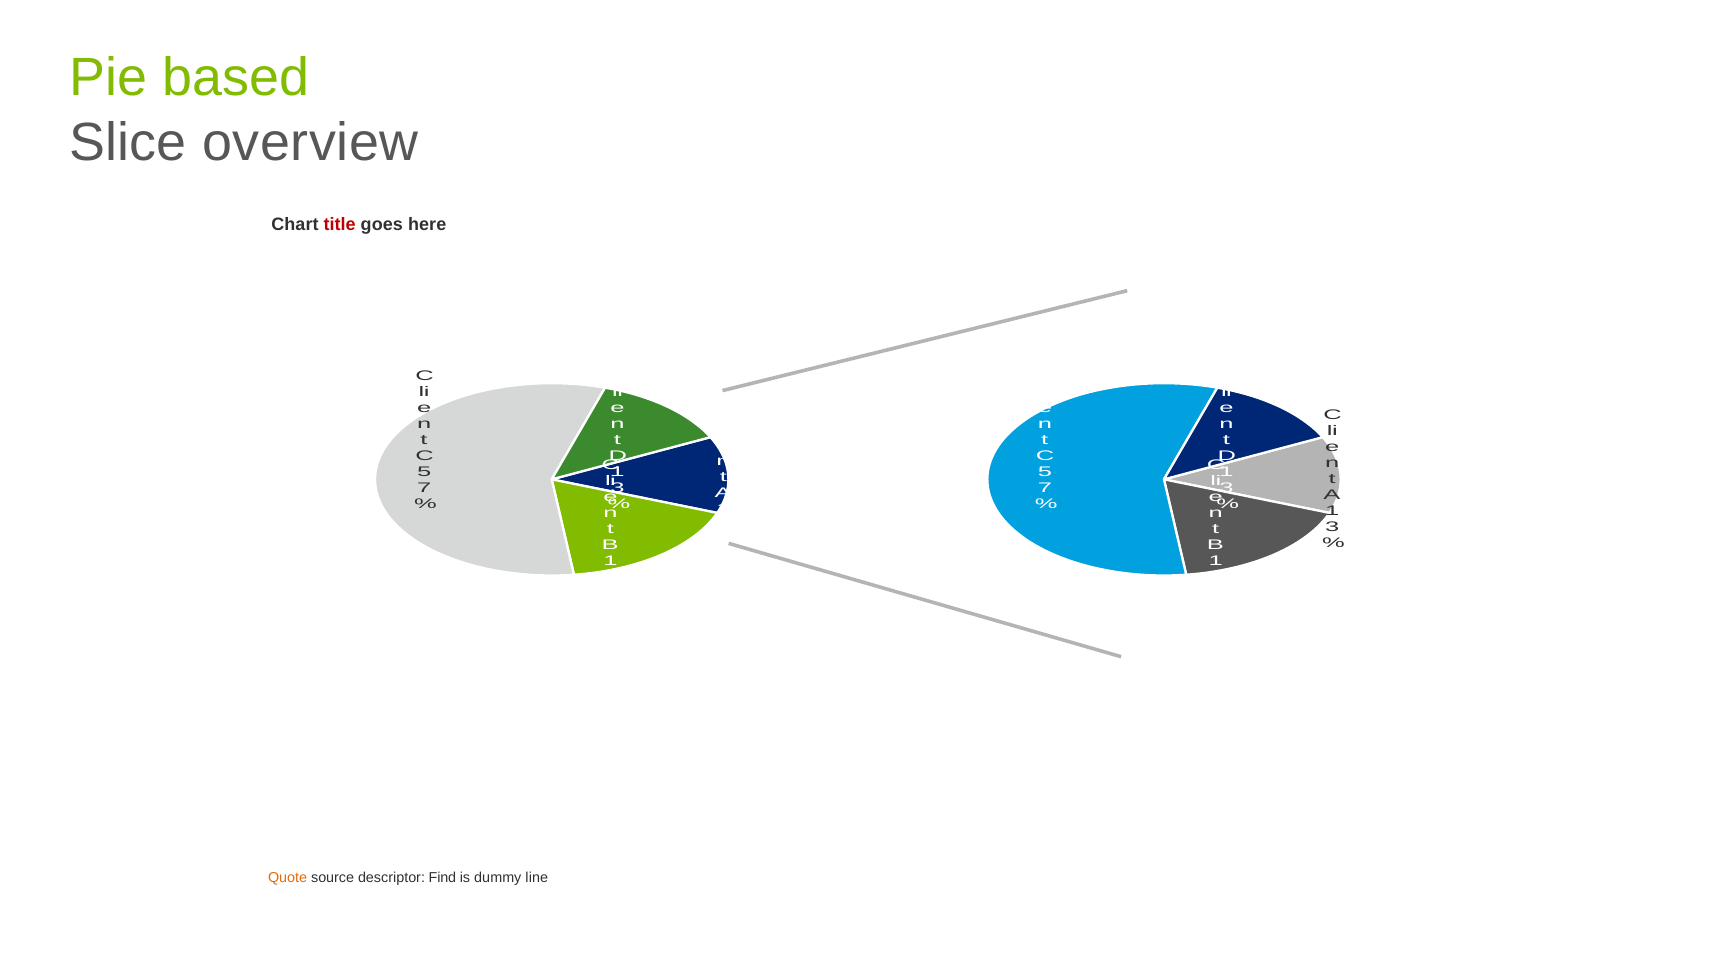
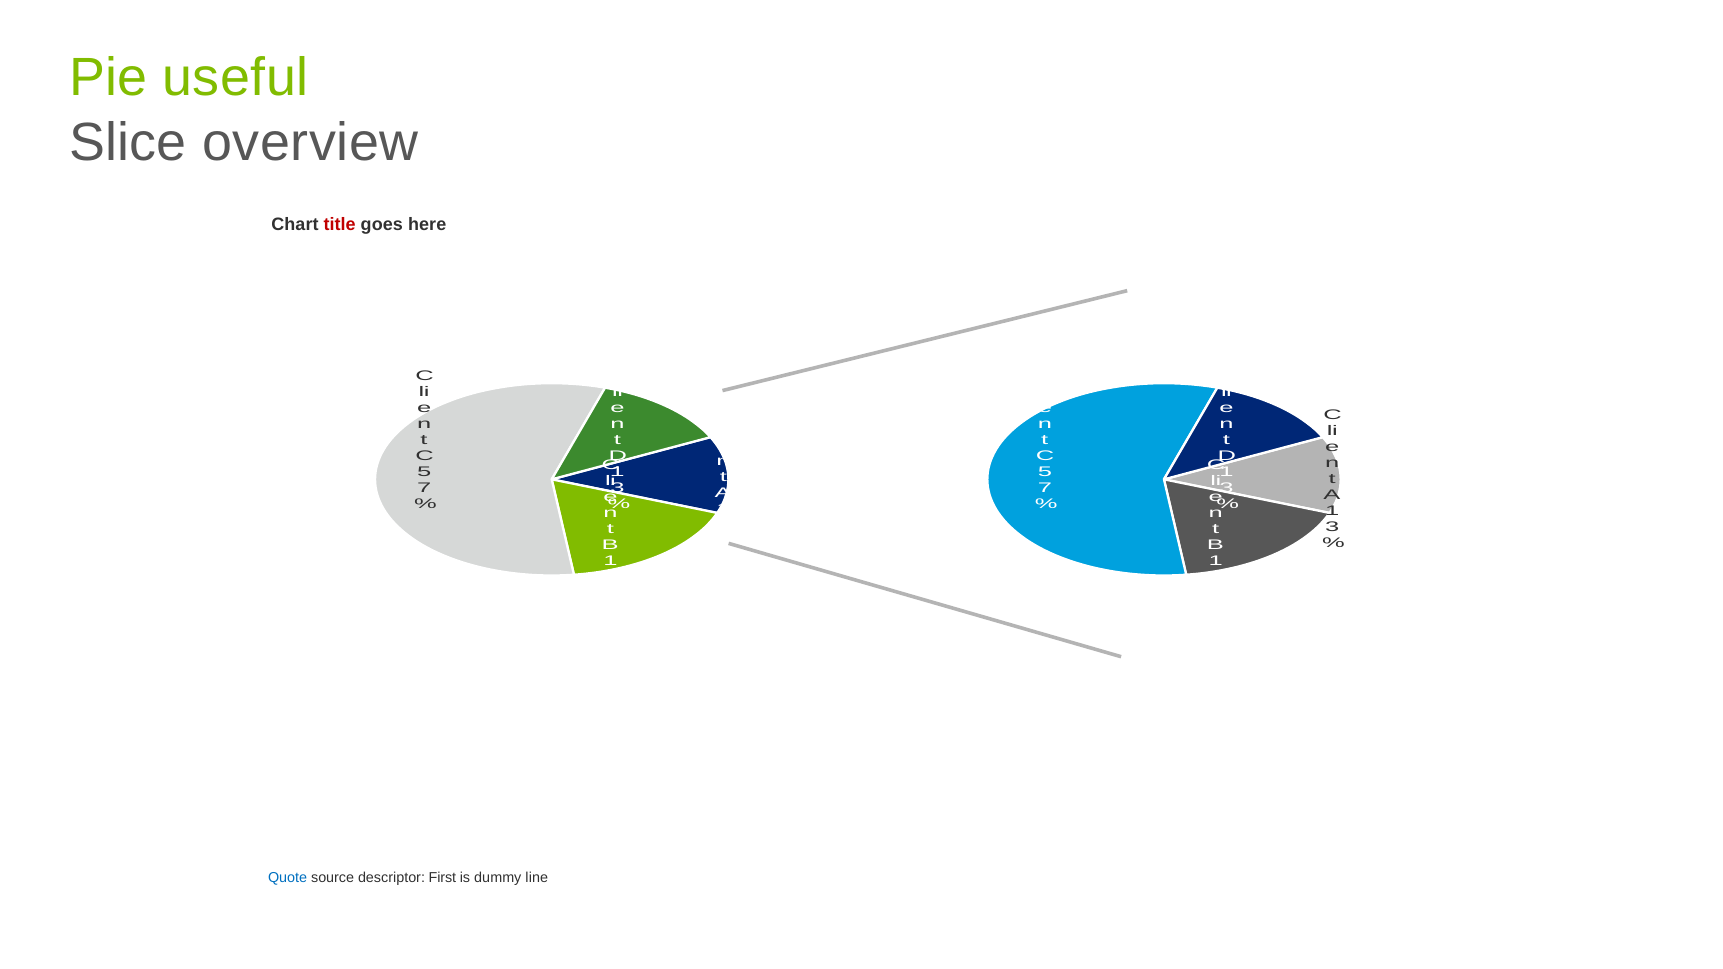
based: based -> useful (236, 78)
Quote colour: orange -> blue (288, 878)
Find: Find -> First (442, 878)
